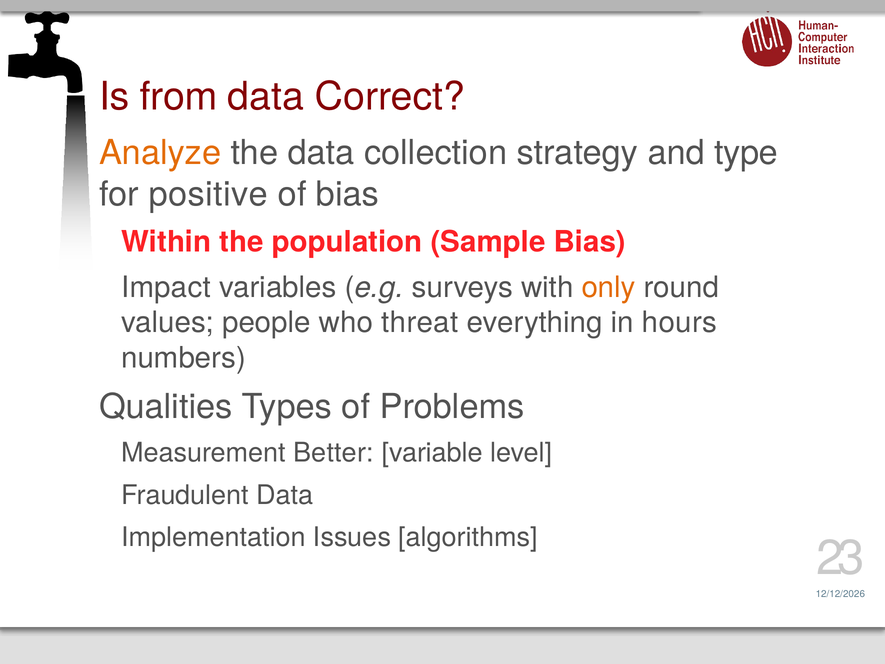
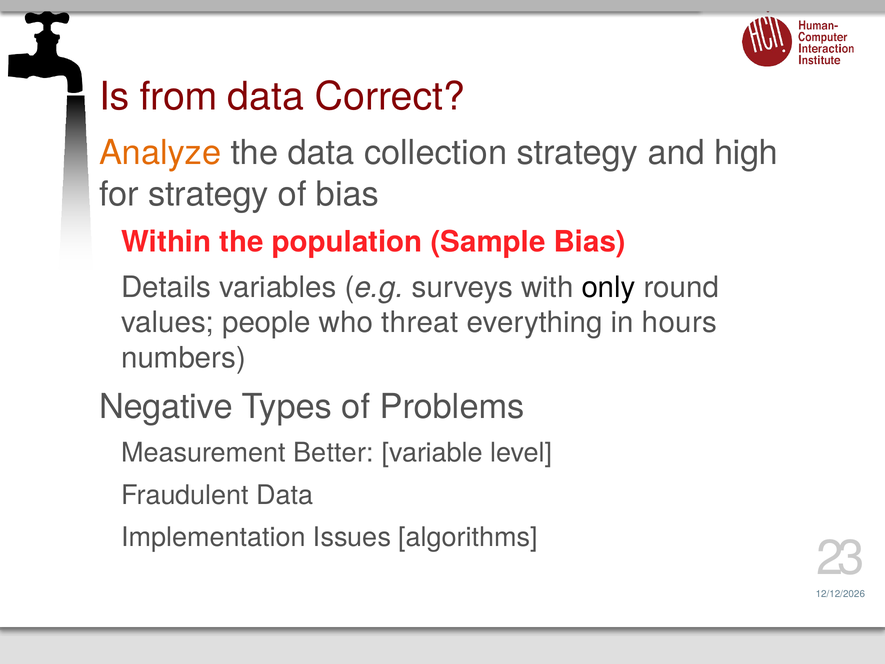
type: type -> high (746, 153)
for positive: positive -> strategy (208, 194)
Impact: Impact -> Details (166, 287)
only colour: orange -> black (609, 287)
Qualities: Qualities -> Negative (166, 407)
